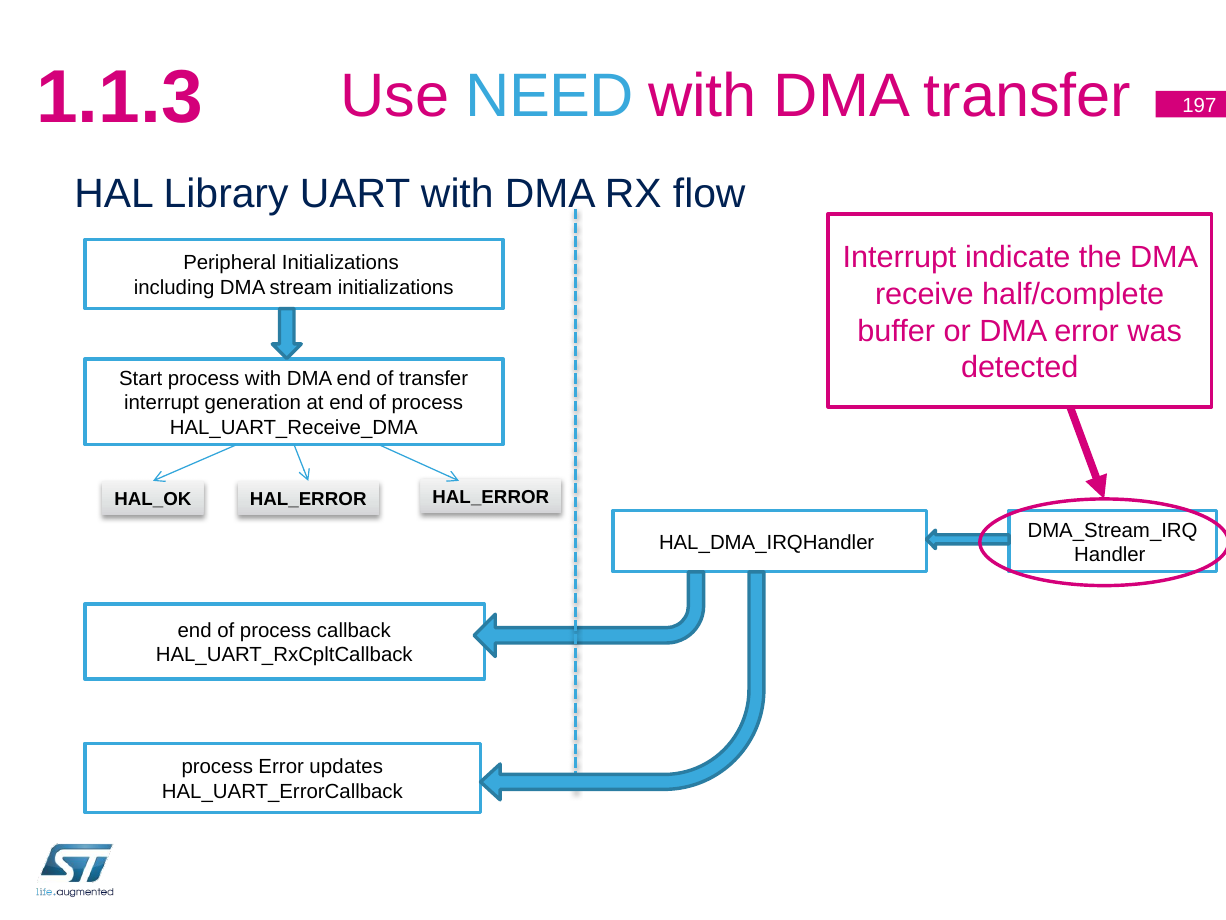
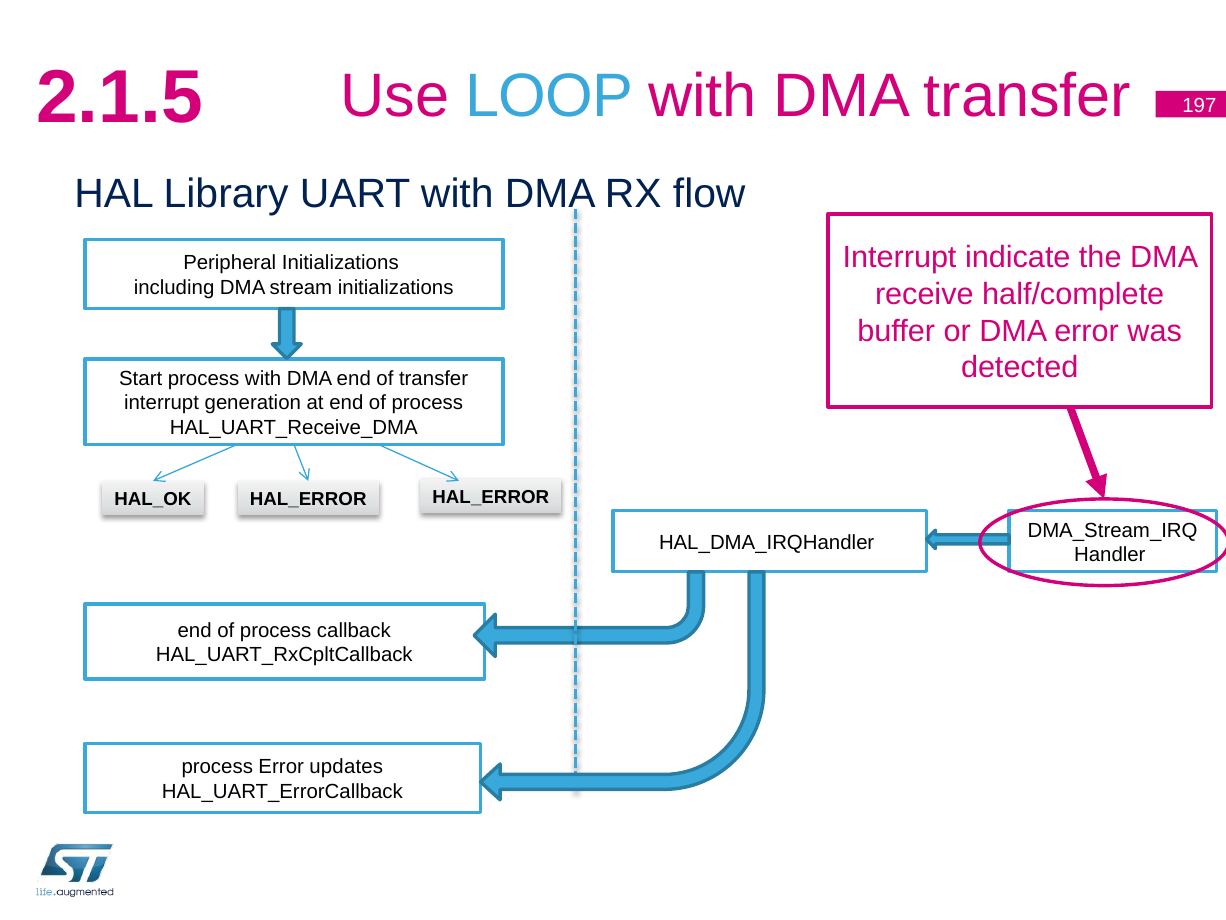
1.1.3: 1.1.3 -> 2.1.5 (120, 97)
NEED: NEED -> LOOP (550, 96)
